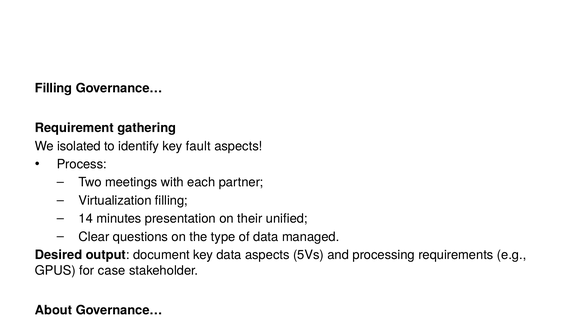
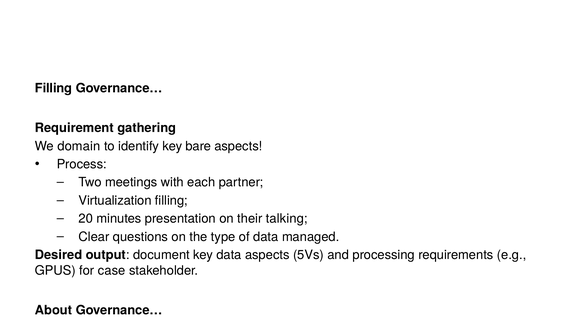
isolated: isolated -> domain (79, 146)
fault: fault -> bare (198, 146)
14: 14 -> 20 (86, 218)
unified: unified -> talking (287, 218)
